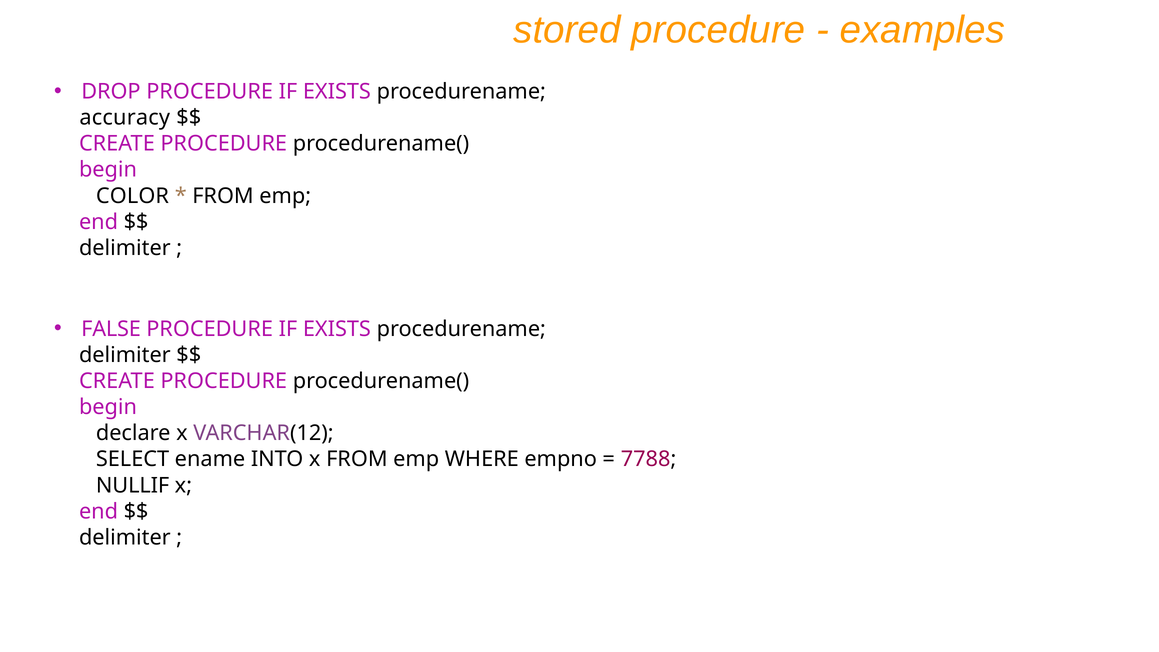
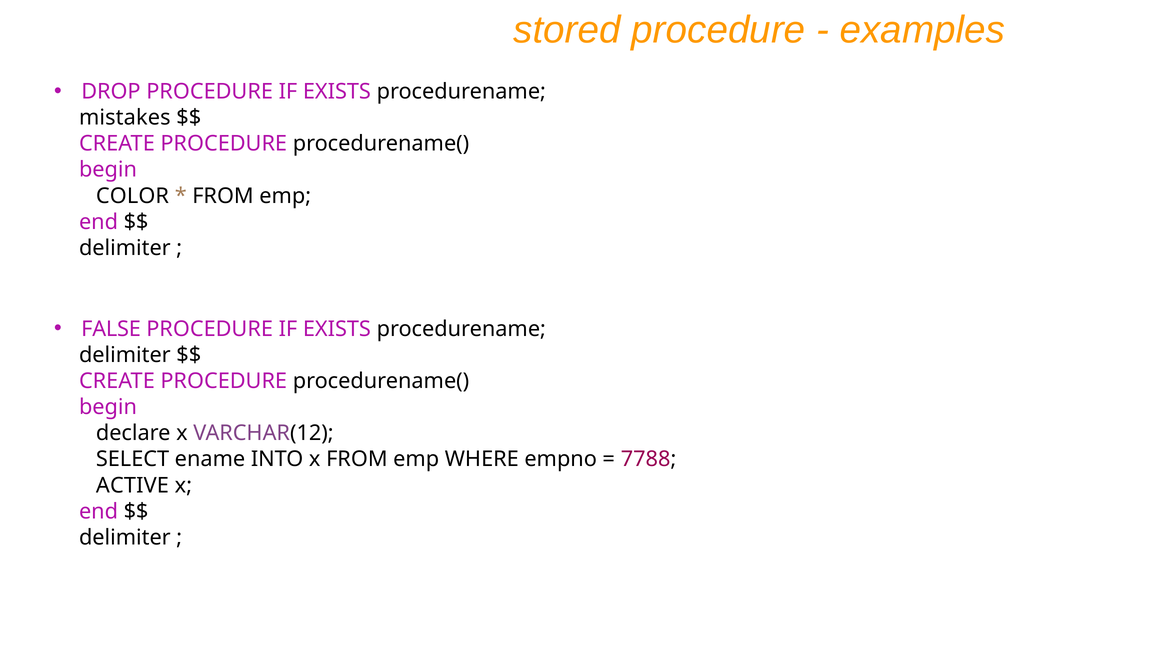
accuracy: accuracy -> mistakes (125, 118)
NULLIF: NULLIF -> ACTIVE (132, 485)
